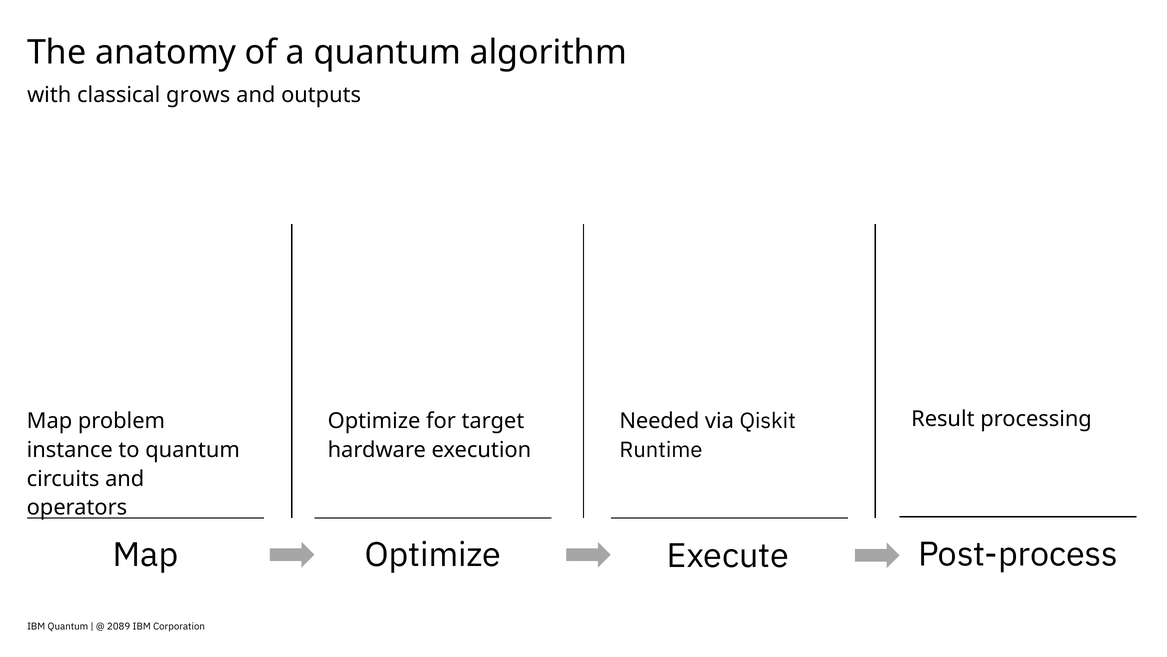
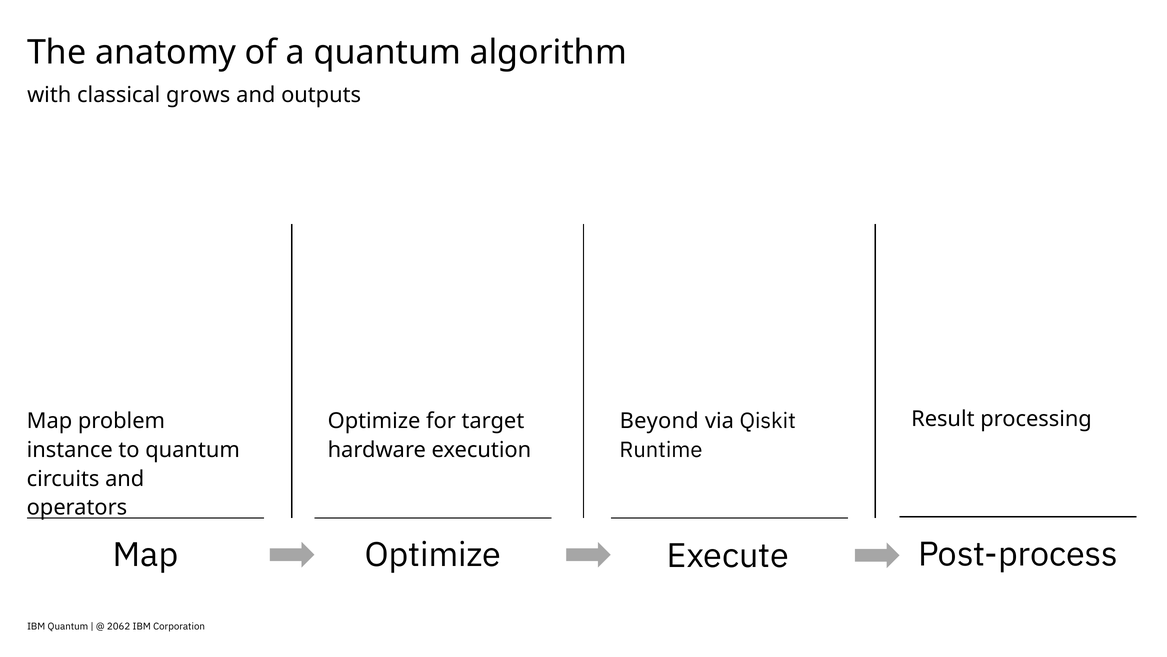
Needed: Needed -> Beyond (659, 421)
2089: 2089 -> 2062 (119, 626)
